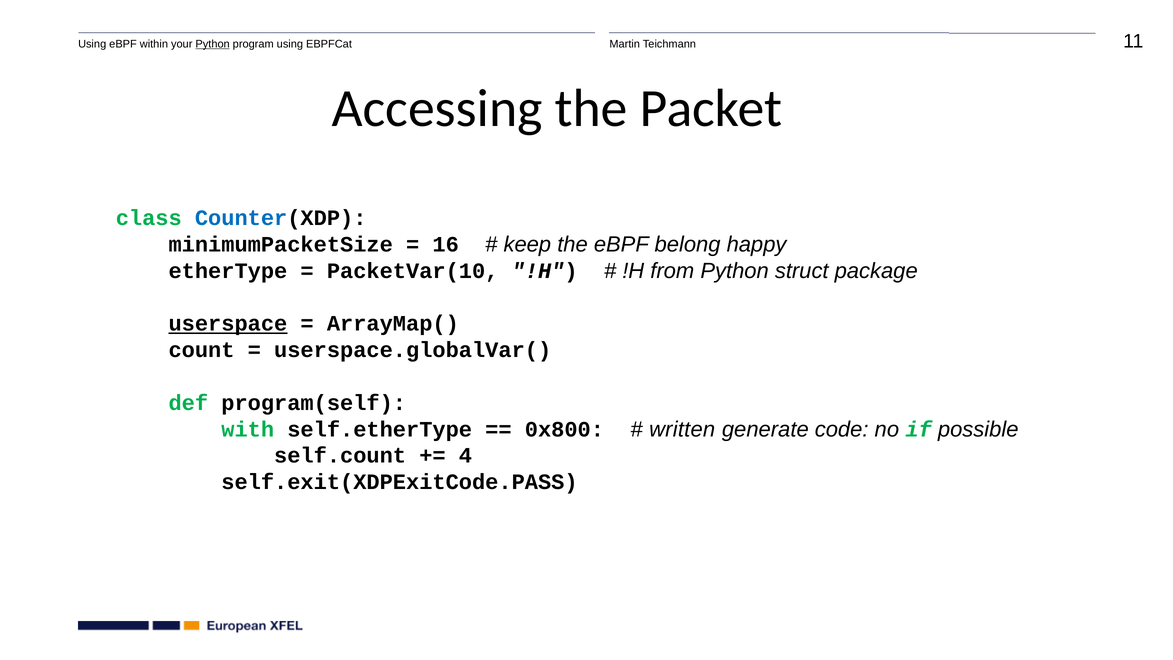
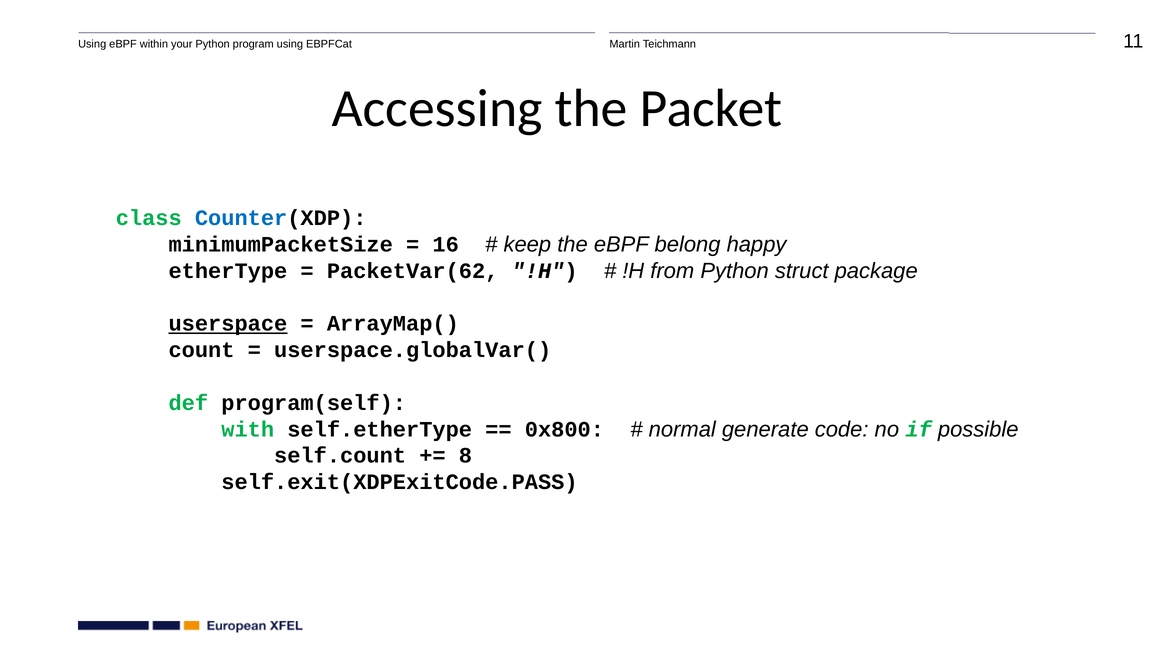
Python underline: present -> none (213, 44)
PacketVar(10: PacketVar(10 -> PacketVar(62 (413, 271)
written: written -> normal (682, 429)
4: 4 -> 8 (465, 456)
